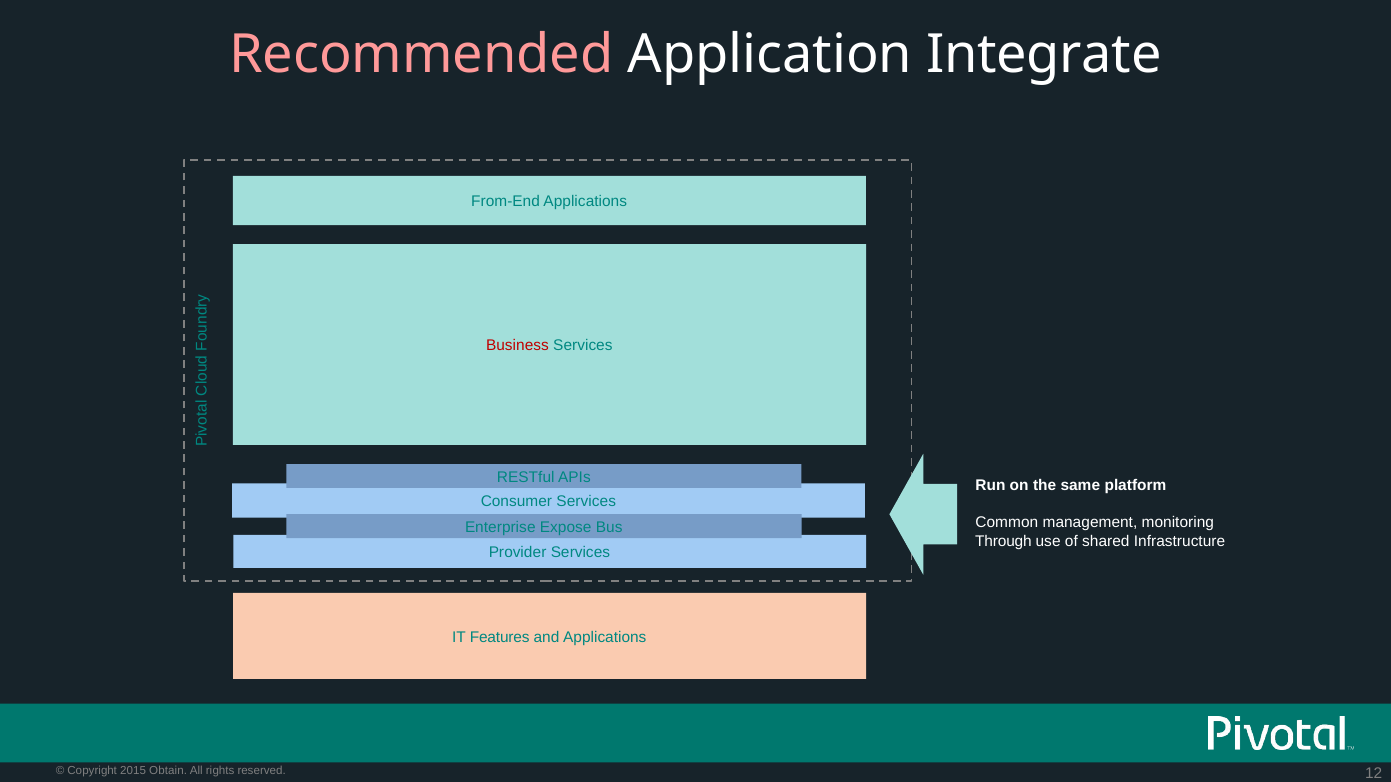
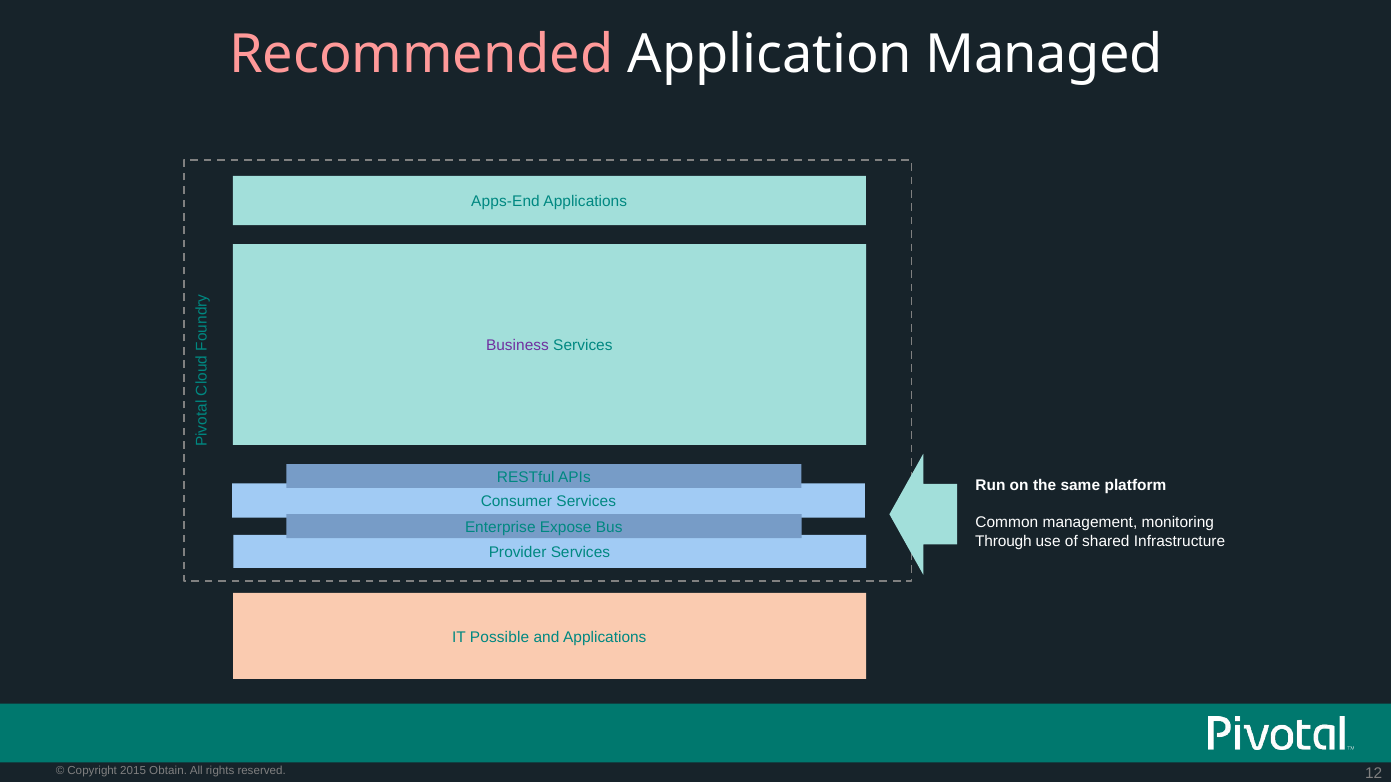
Integrate: Integrate -> Managed (1044, 55)
From-End: From-End -> Apps-End (506, 202)
Business colour: red -> purple (517, 346)
Features: Features -> Possible (500, 637)
